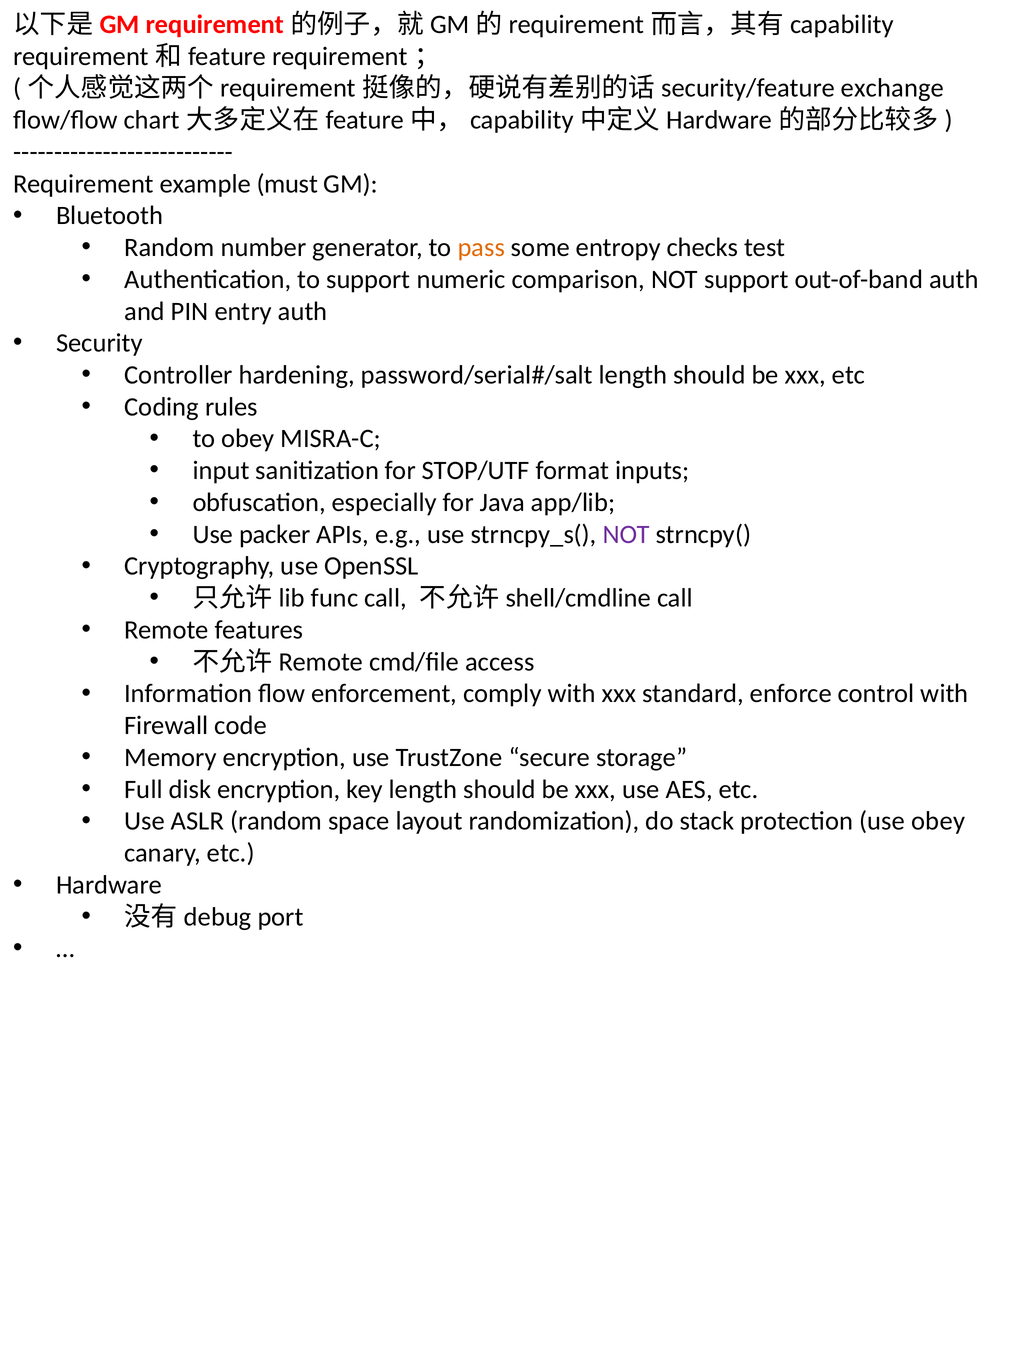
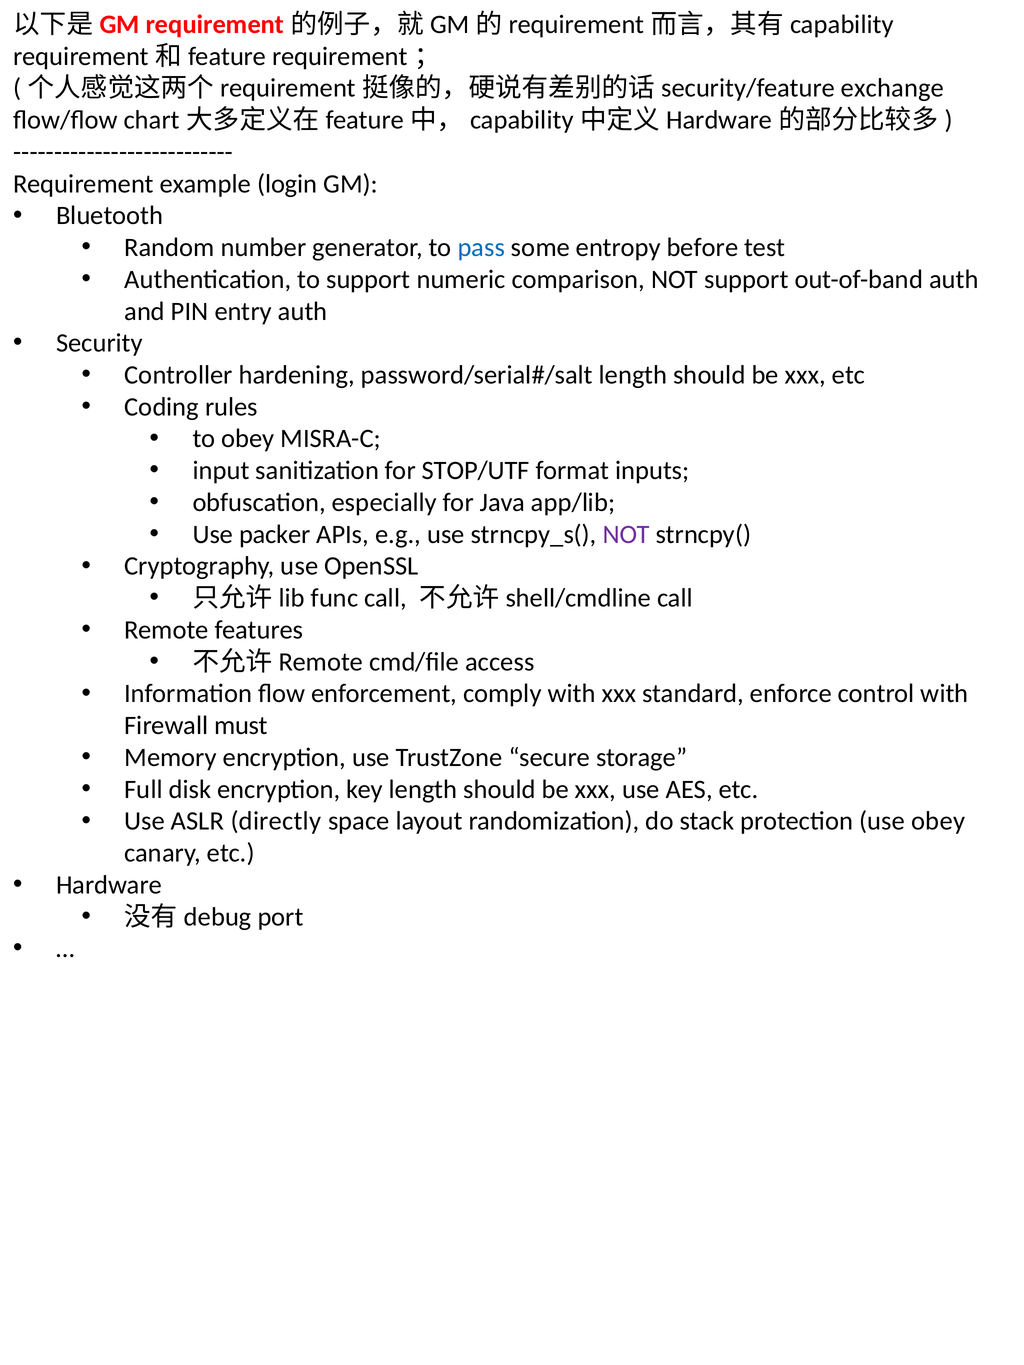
must: must -> login (287, 184)
pass colour: orange -> blue (481, 248)
checks: checks -> before (702, 248)
code: code -> must (241, 726)
ASLR random: random -> directly (276, 821)
